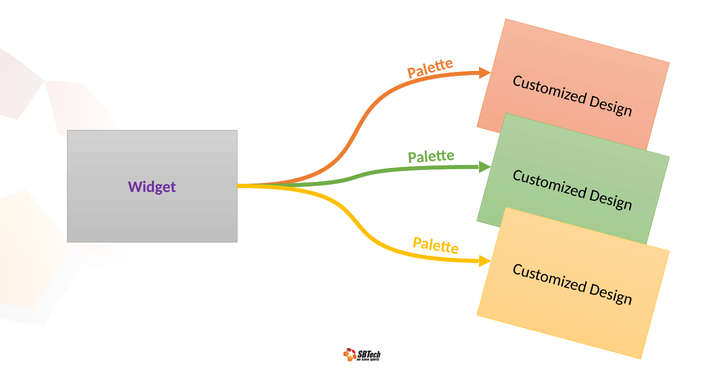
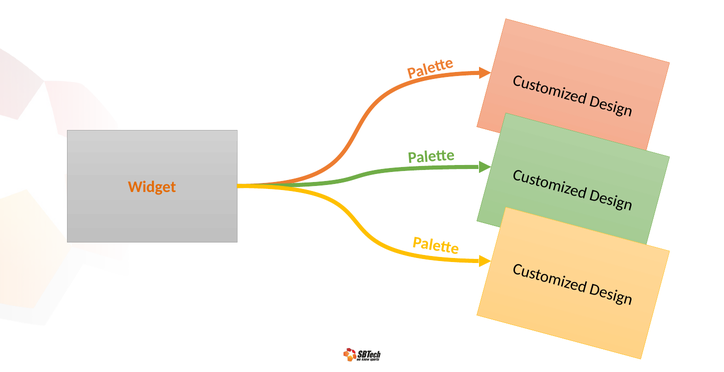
Widget colour: purple -> orange (152, 187)
